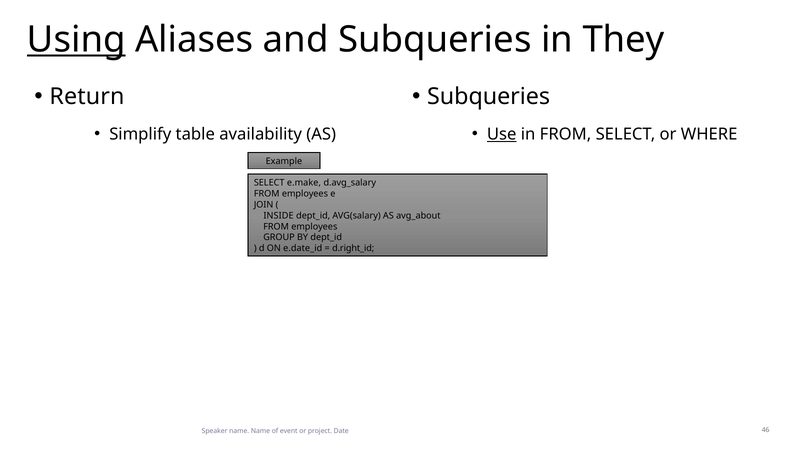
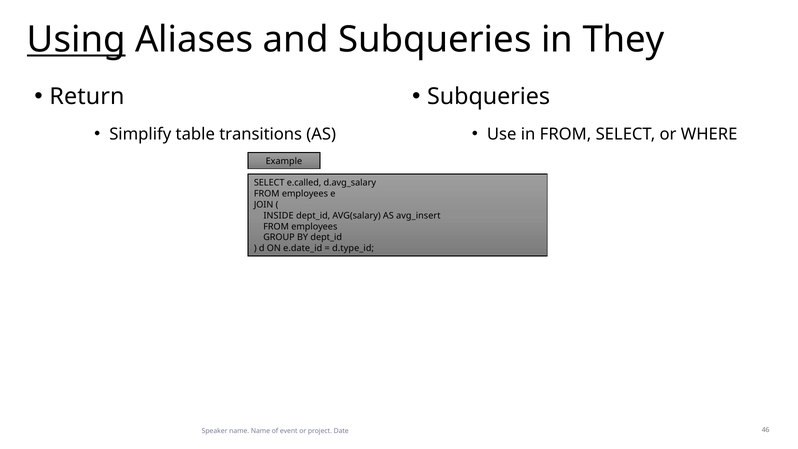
availability: availability -> transitions (261, 134)
Use underline: present -> none (502, 134)
e.make: e.make -> e.called (304, 183)
avg_about: avg_about -> avg_insert (418, 216)
d.right_id: d.right_id -> d.type_id (353, 248)
